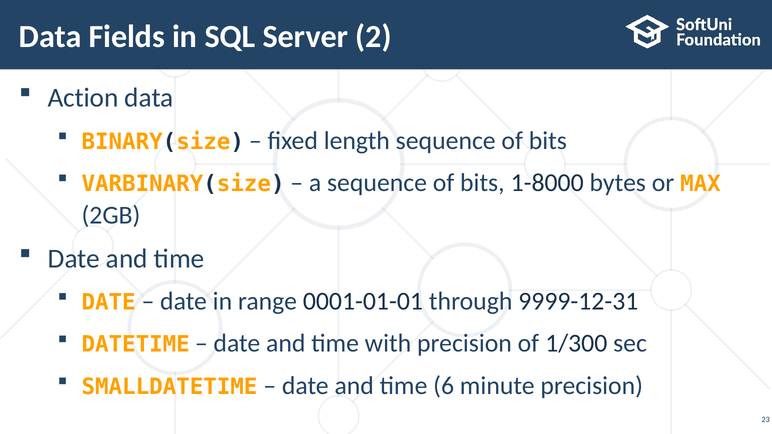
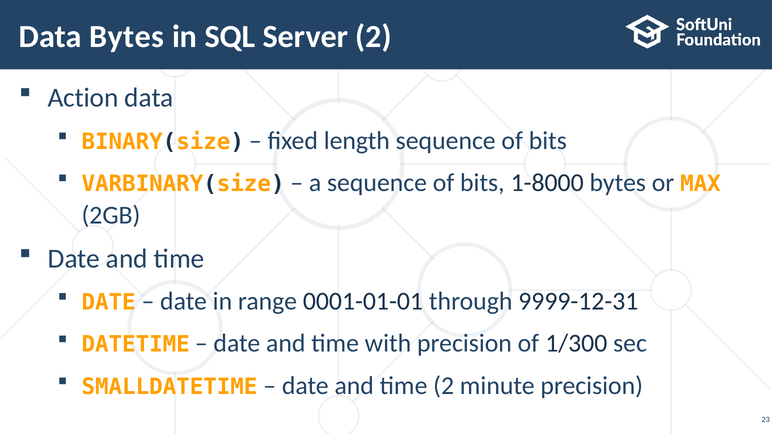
Data Fields: Fields -> Bytes (127, 37)
time 6: 6 -> 2 (444, 386)
